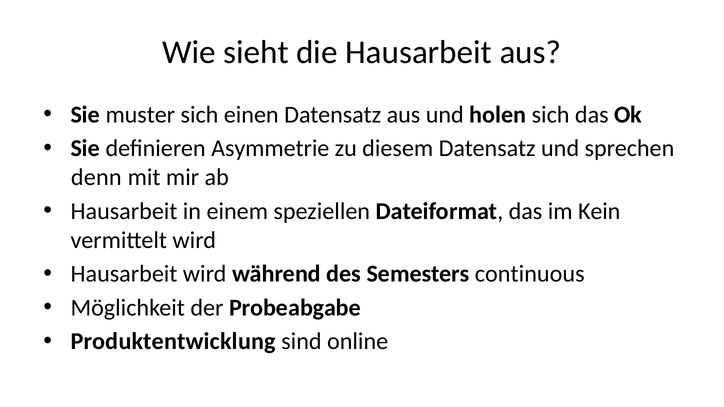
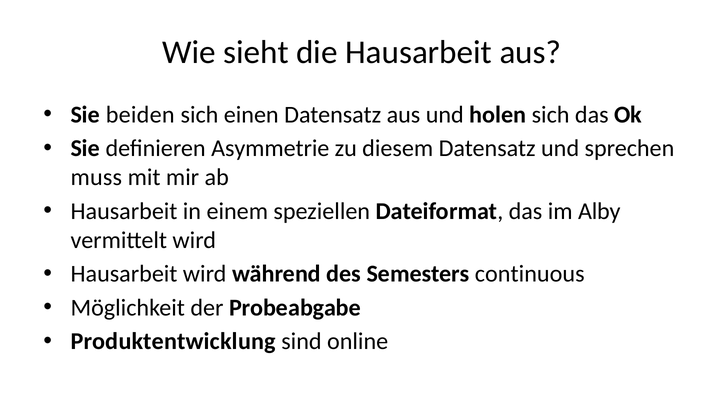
muster: muster -> beiden (140, 115)
denn: denn -> muss (96, 178)
Kein: Kein -> Alby (599, 211)
